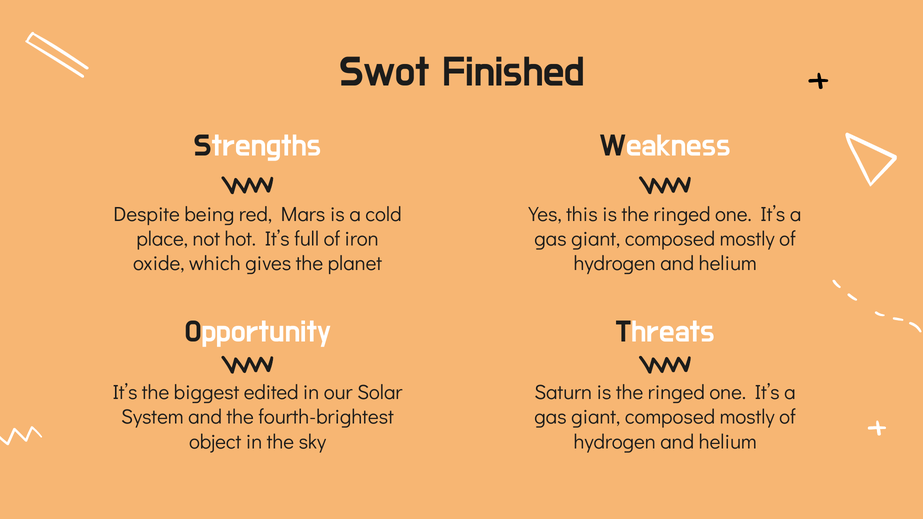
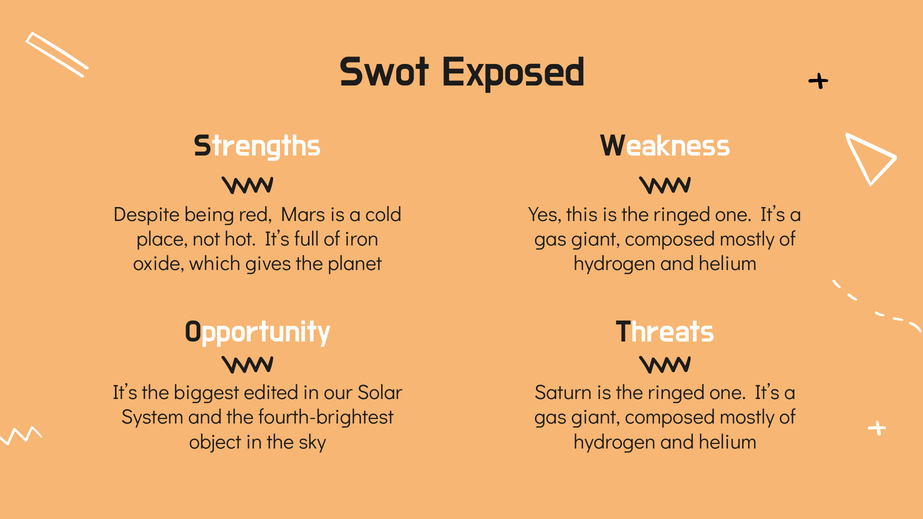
Finished: Finished -> Exposed (513, 72)
